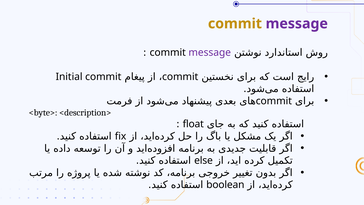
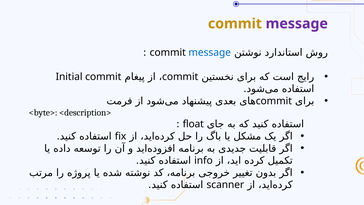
message colour: purple -> blue (210, 52)
else: else -> info (203, 160)
boolean: boolean -> scanner (225, 185)
